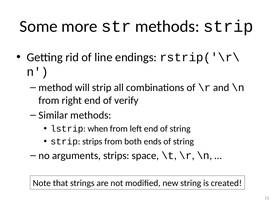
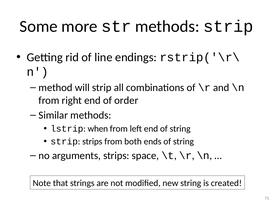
verify: verify -> order (126, 100)
